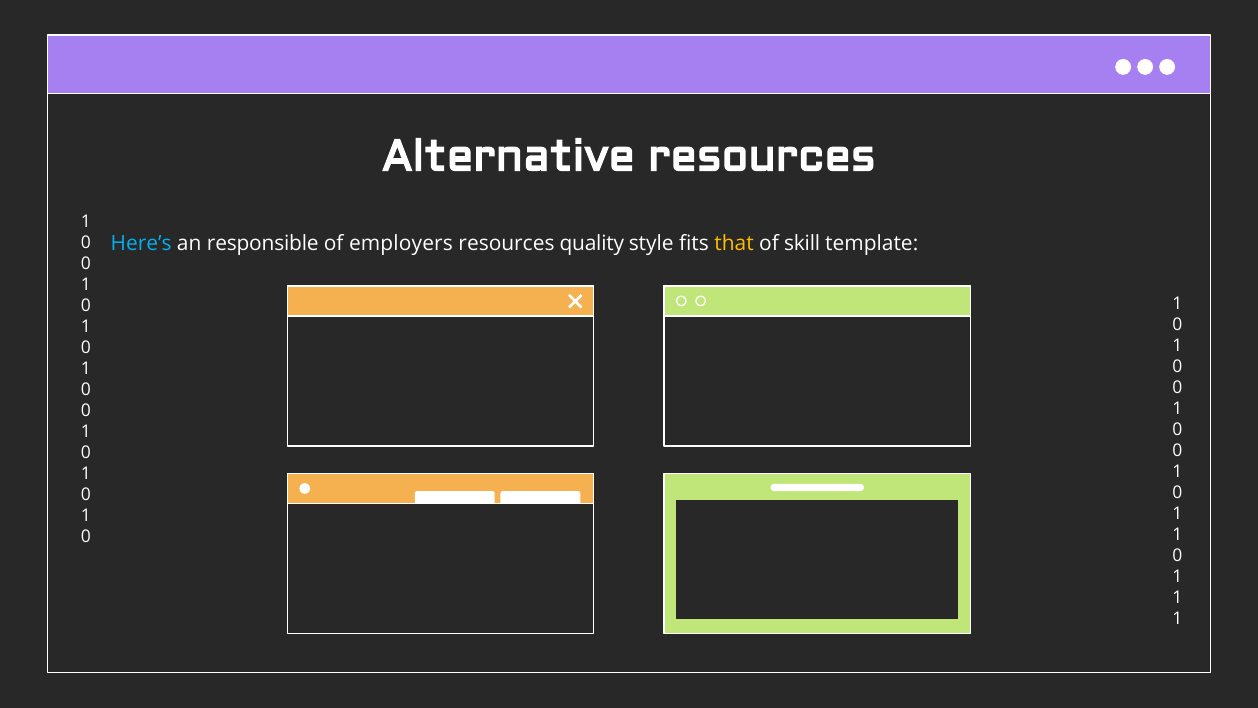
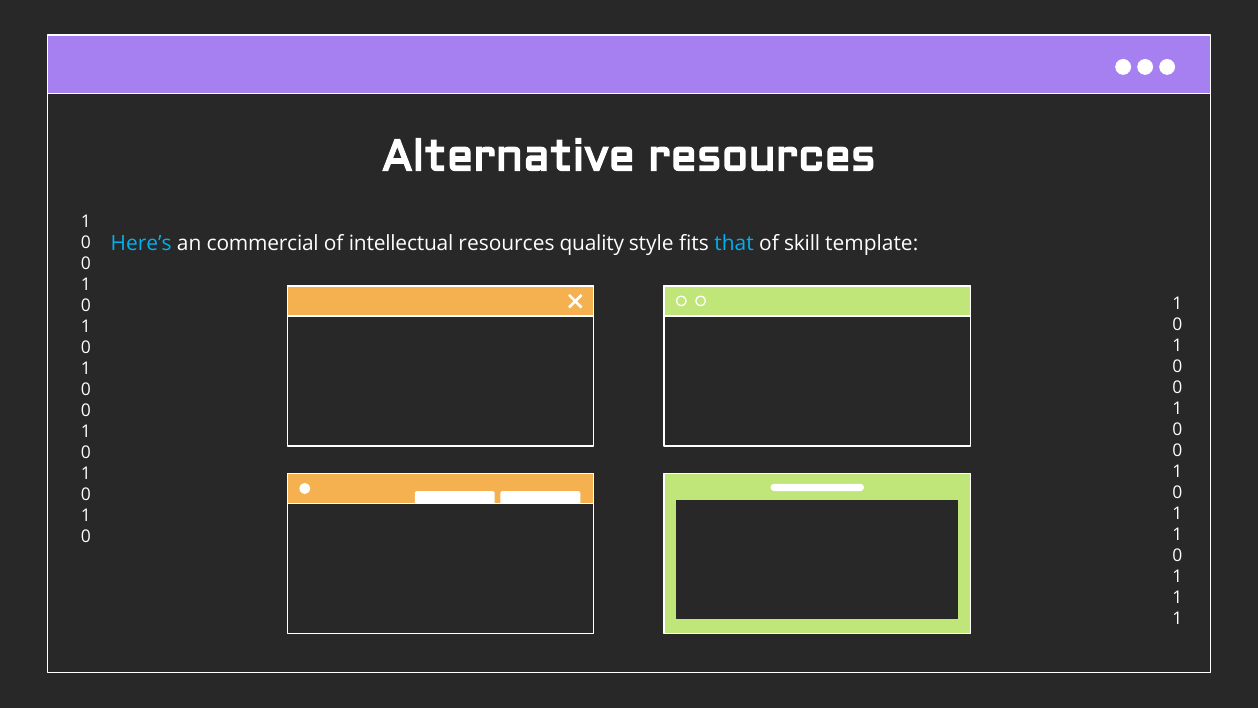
responsible: responsible -> commercial (263, 243)
employers: employers -> intellectual (401, 243)
that colour: yellow -> light blue (734, 243)
